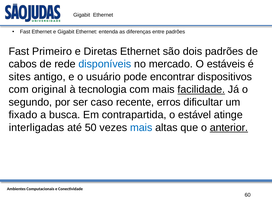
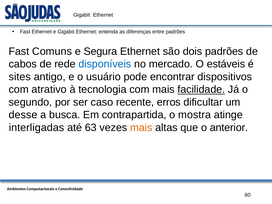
Primeiro: Primeiro -> Comuns (52, 51)
Diretas: Diretas -> Segura (100, 51)
original: original -> atrativo (49, 89)
fixado: fixado -> desse (23, 115)
estável: estável -> mostra (195, 115)
50: 50 -> 63 (91, 128)
mais colour: blue -> orange (141, 128)
anterior underline: present -> none (229, 128)
